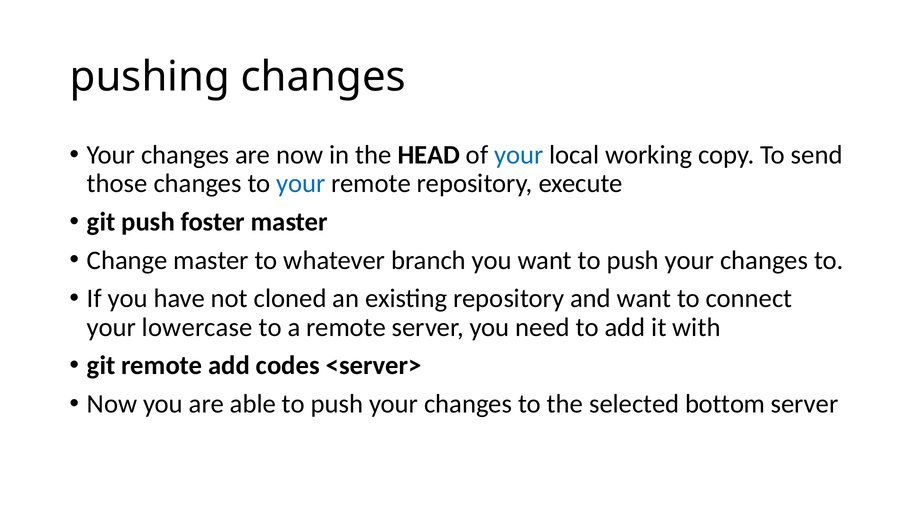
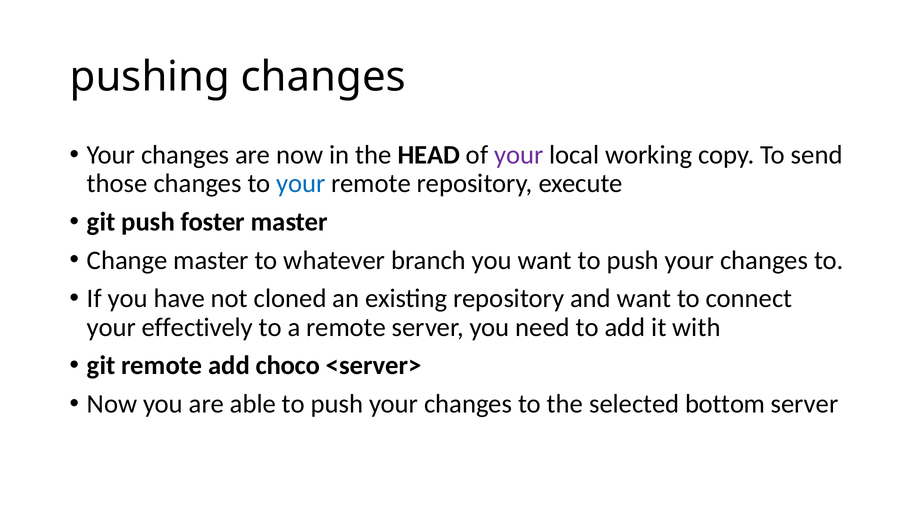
your colour: blue -> purple (519, 155)
lowercase: lowercase -> effectively (197, 327)
codes: codes -> choco (288, 365)
